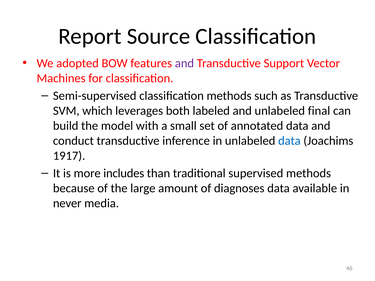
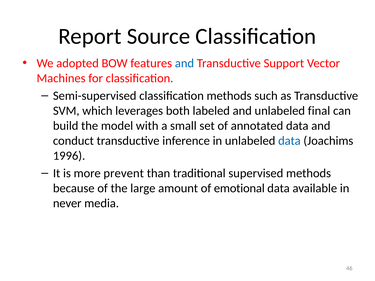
and colour: purple -> blue (184, 63)
1917: 1917 -> 1996 (69, 156)
includes: includes -> prevent (124, 173)
diagnoses: diagnoses -> emotional (239, 188)
